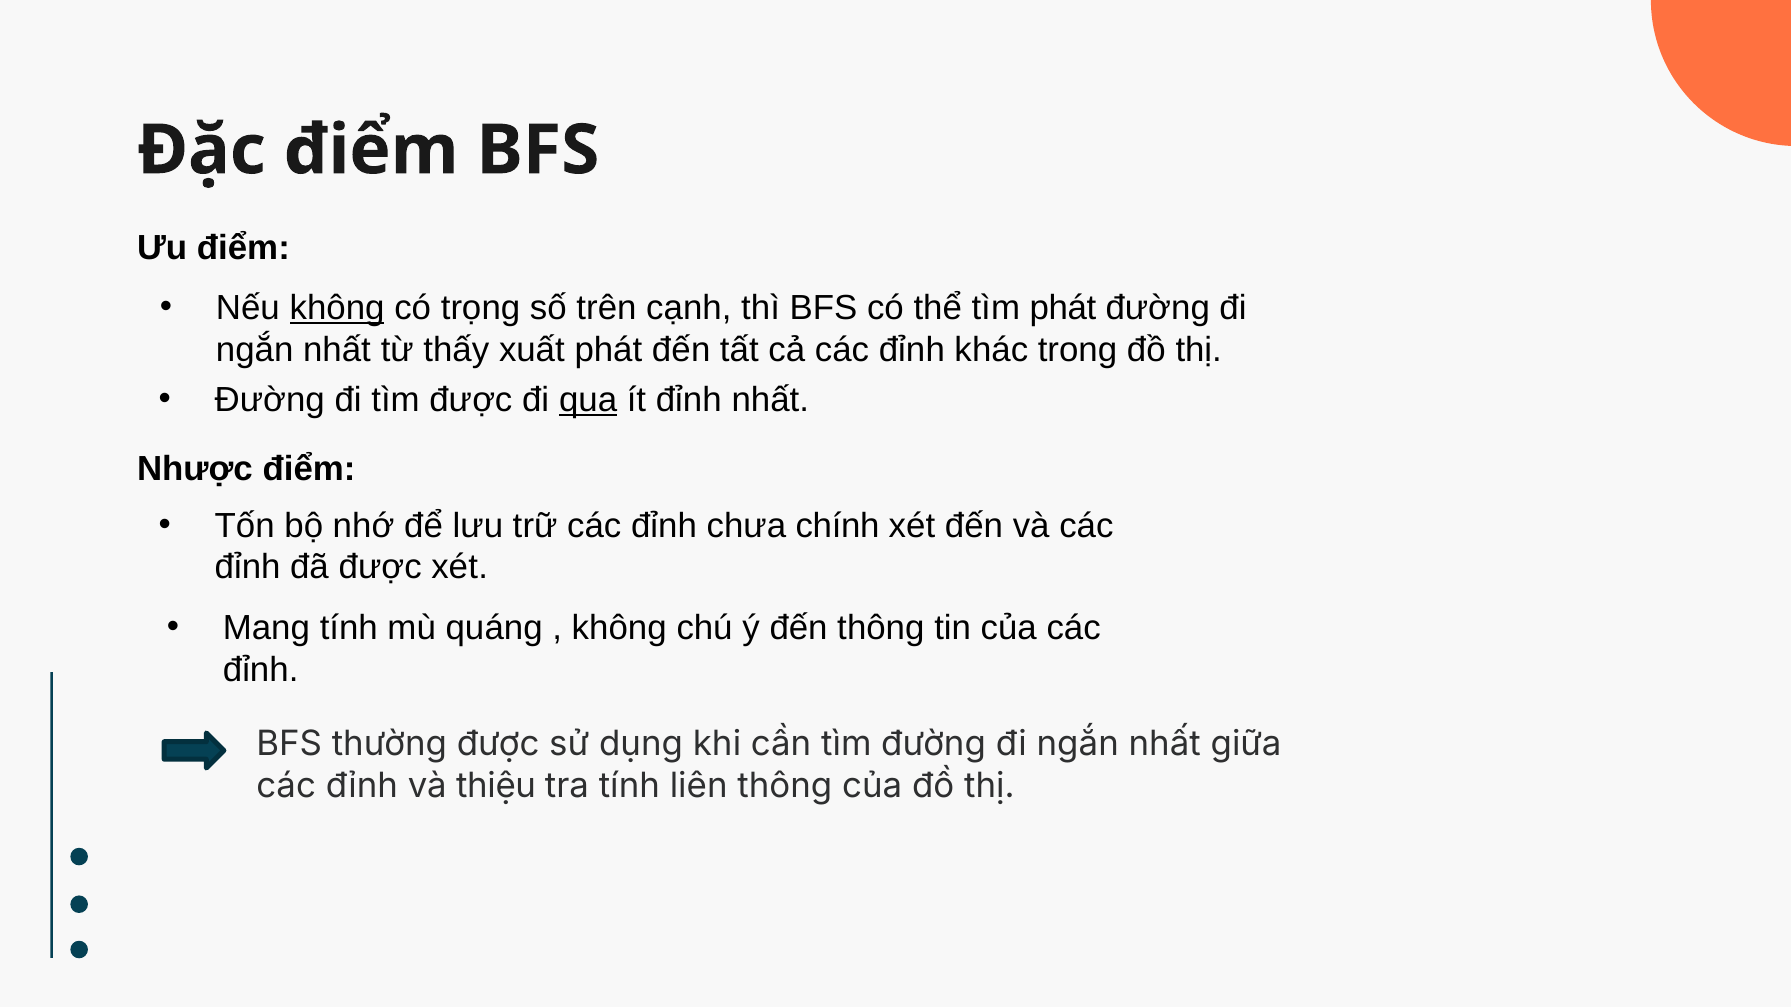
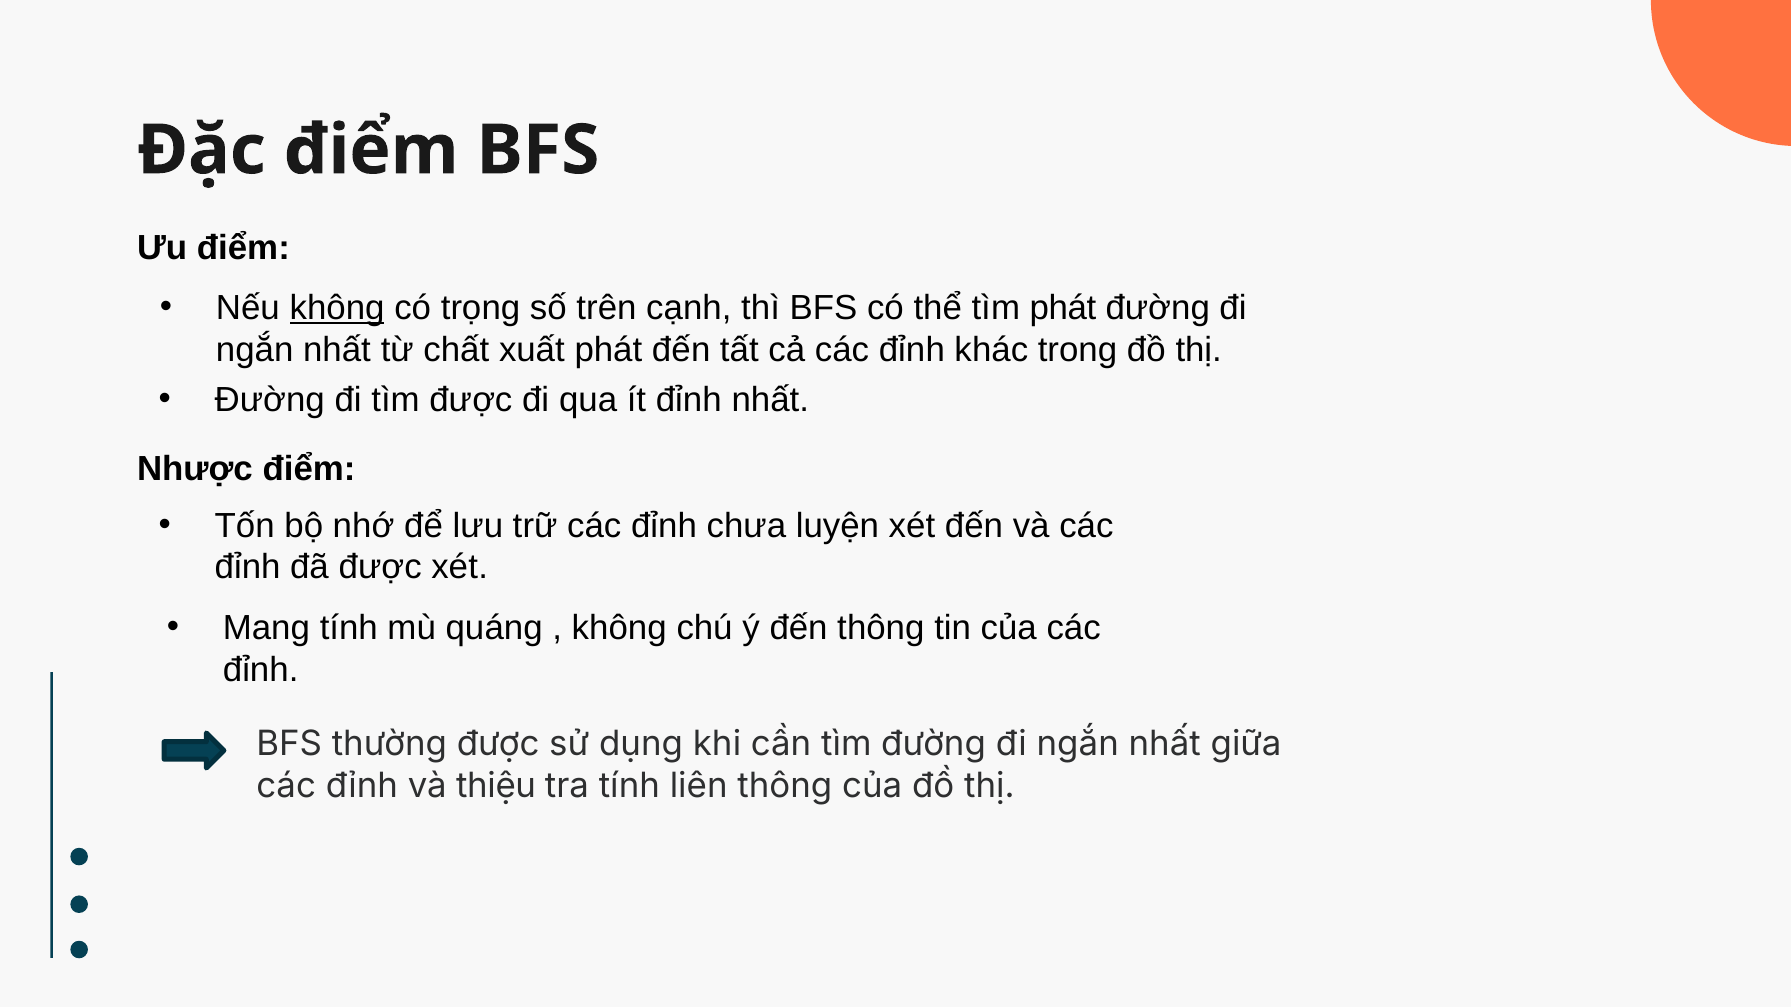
thấy: thấy -> chất (456, 350)
qua underline: present -> none (588, 400)
chính: chính -> luyện (837, 526)
